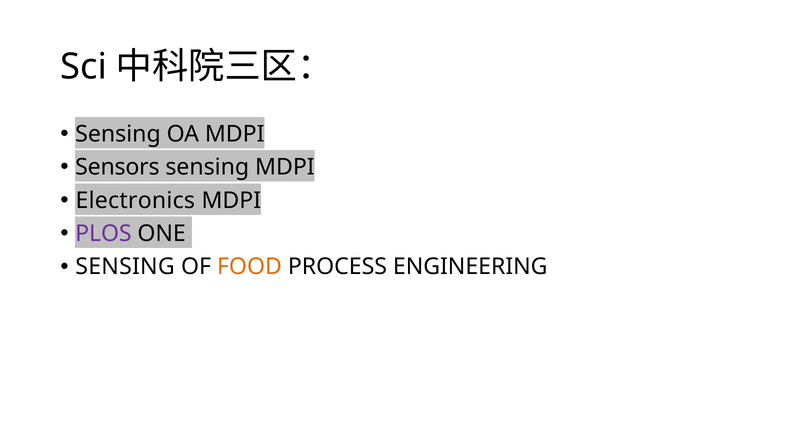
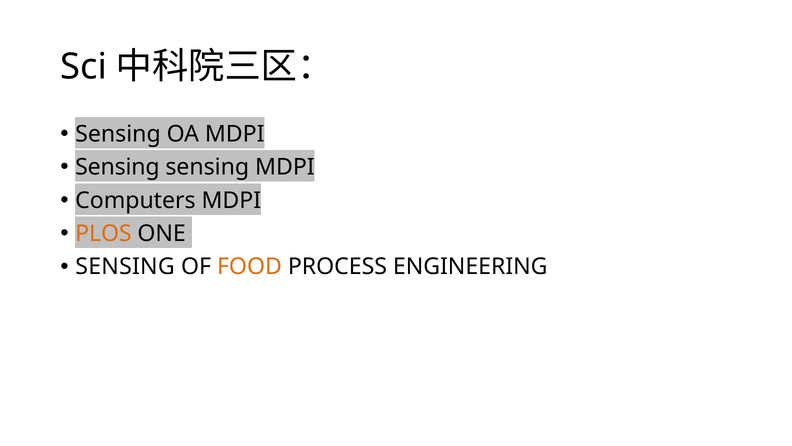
Sensors: Sensors -> Sensing (117, 167)
Electronics: Electronics -> Computers (135, 200)
PLOS colour: purple -> orange (103, 233)
